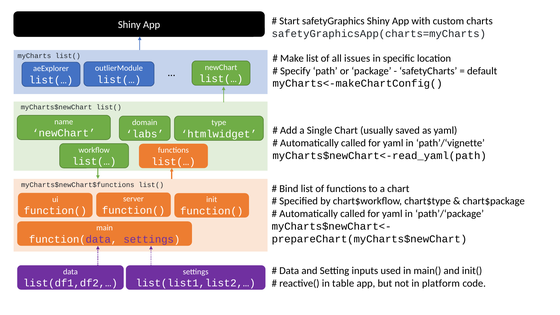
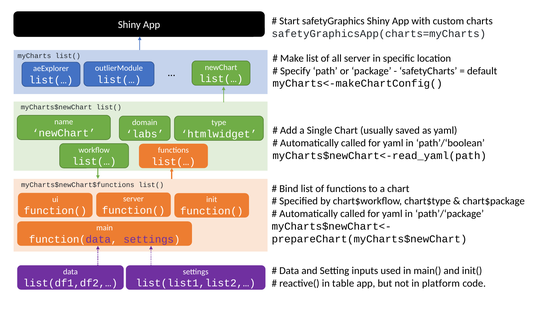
all issues: issues -> server (357, 58)
path’/‘vignette: path’/‘vignette -> path’/‘boolean (450, 143)
